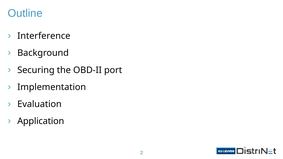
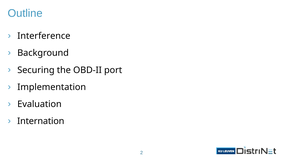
Application: Application -> Internation (41, 121)
